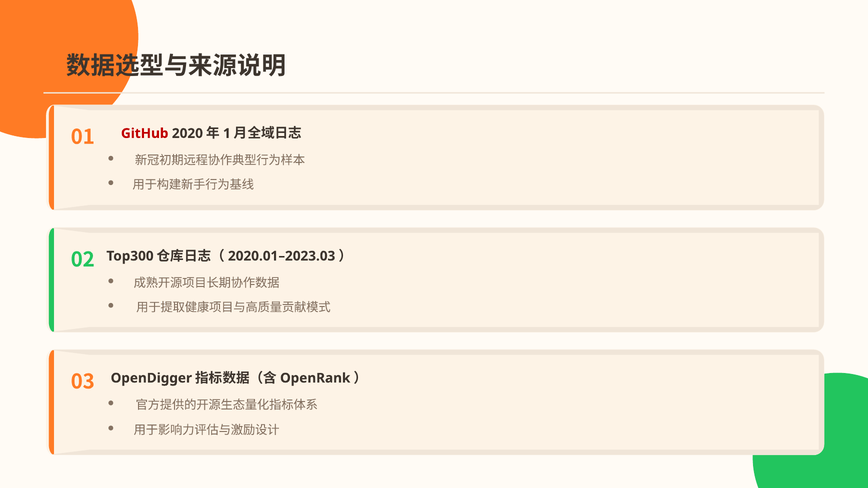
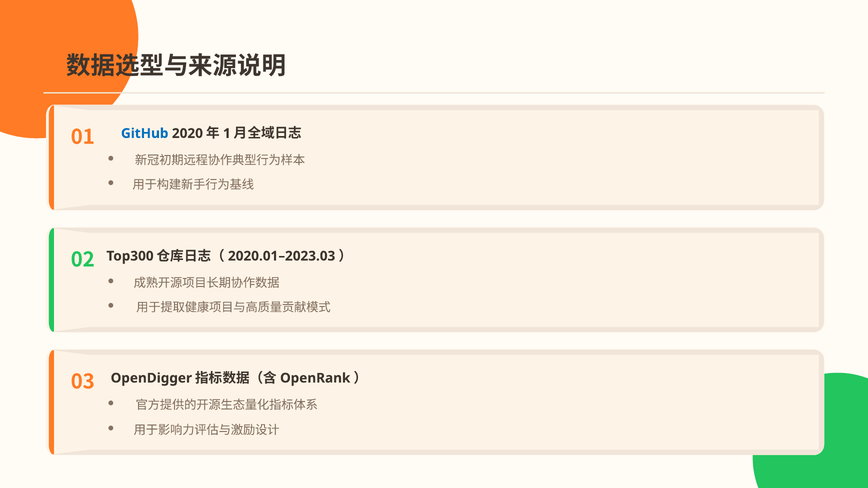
GitHub colour: red -> blue (145, 133)
